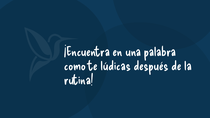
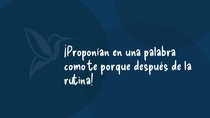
¡Encuentra: ¡Encuentra -> ¡Proponían (87, 52)
lúdicas: lúdicas -> porque (116, 66)
